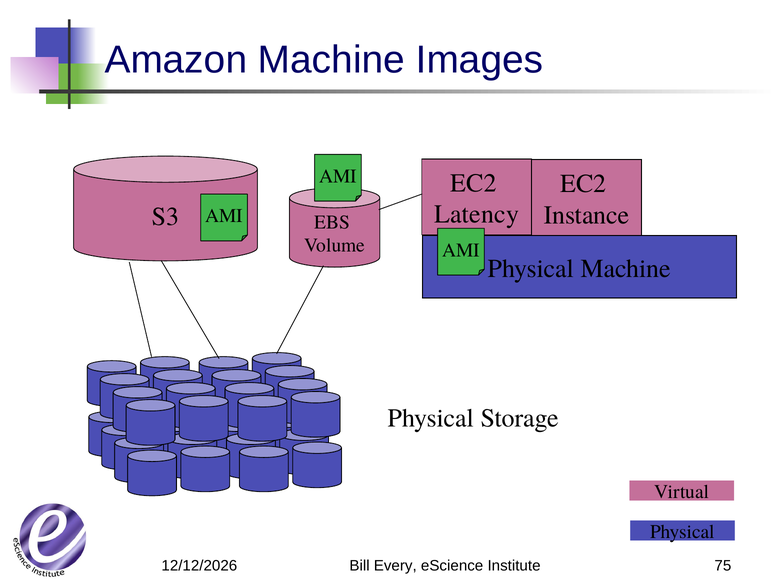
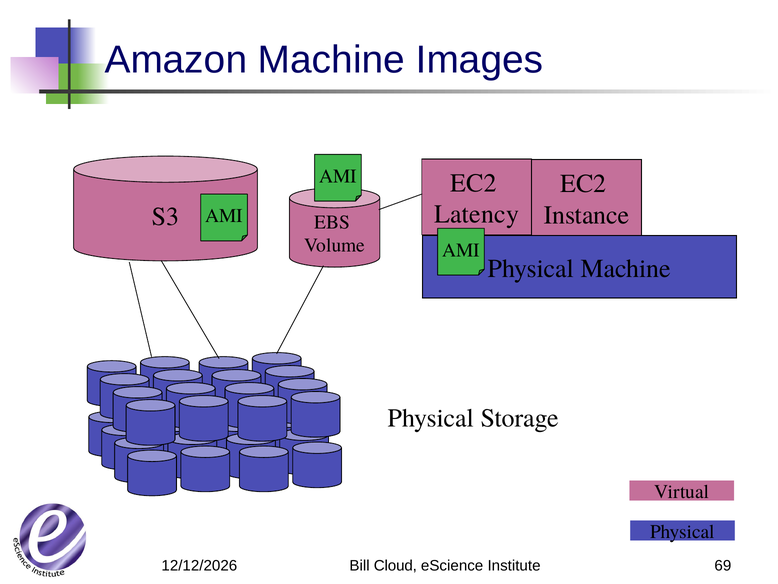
Every: Every -> Cloud (395, 565)
75: 75 -> 69 (723, 565)
